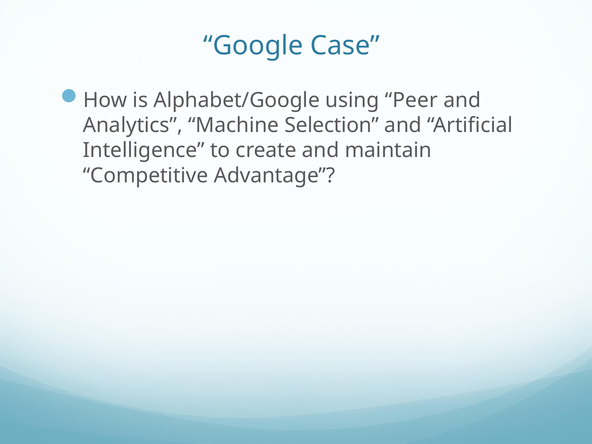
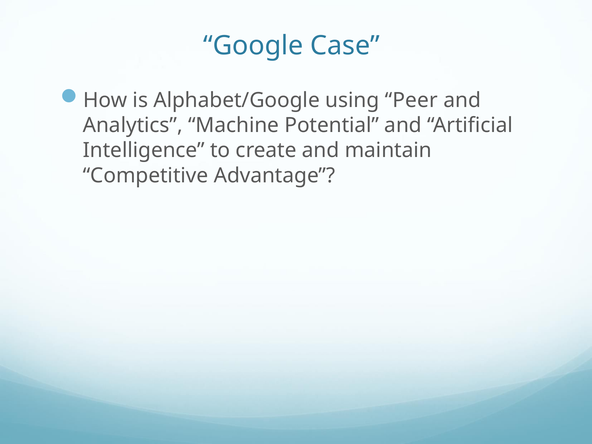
Selection: Selection -> Potential (332, 125)
